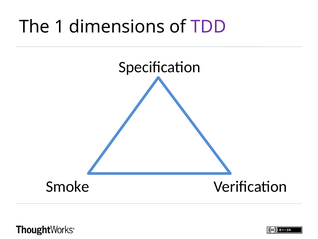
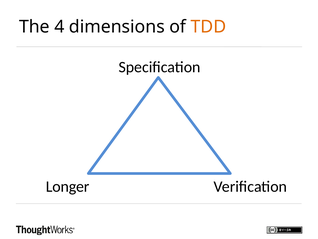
1: 1 -> 4 (59, 27)
TDD colour: purple -> orange (208, 27)
Smoke: Smoke -> Longer (68, 186)
